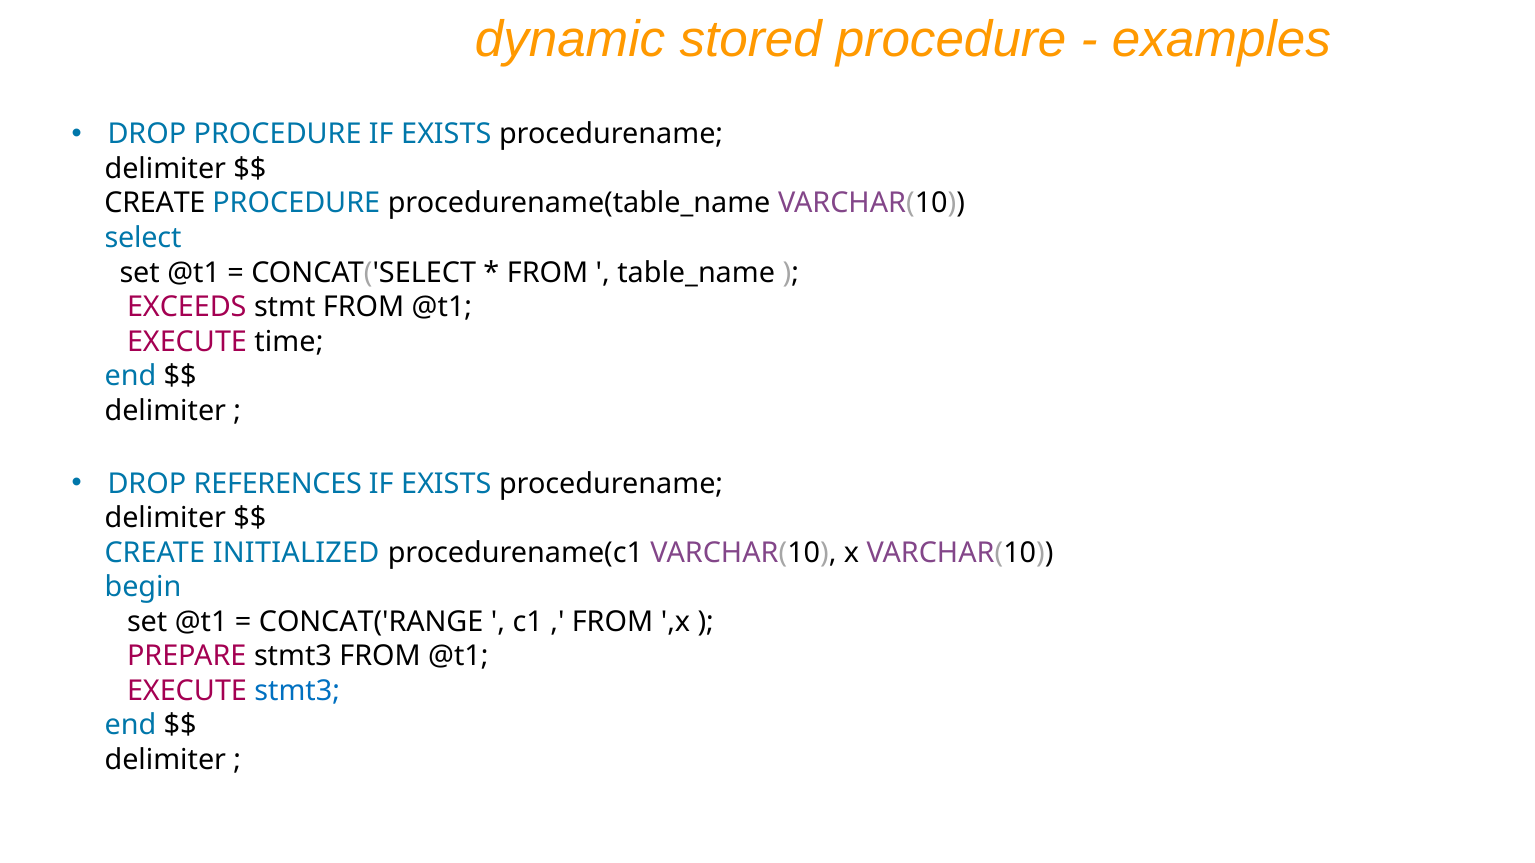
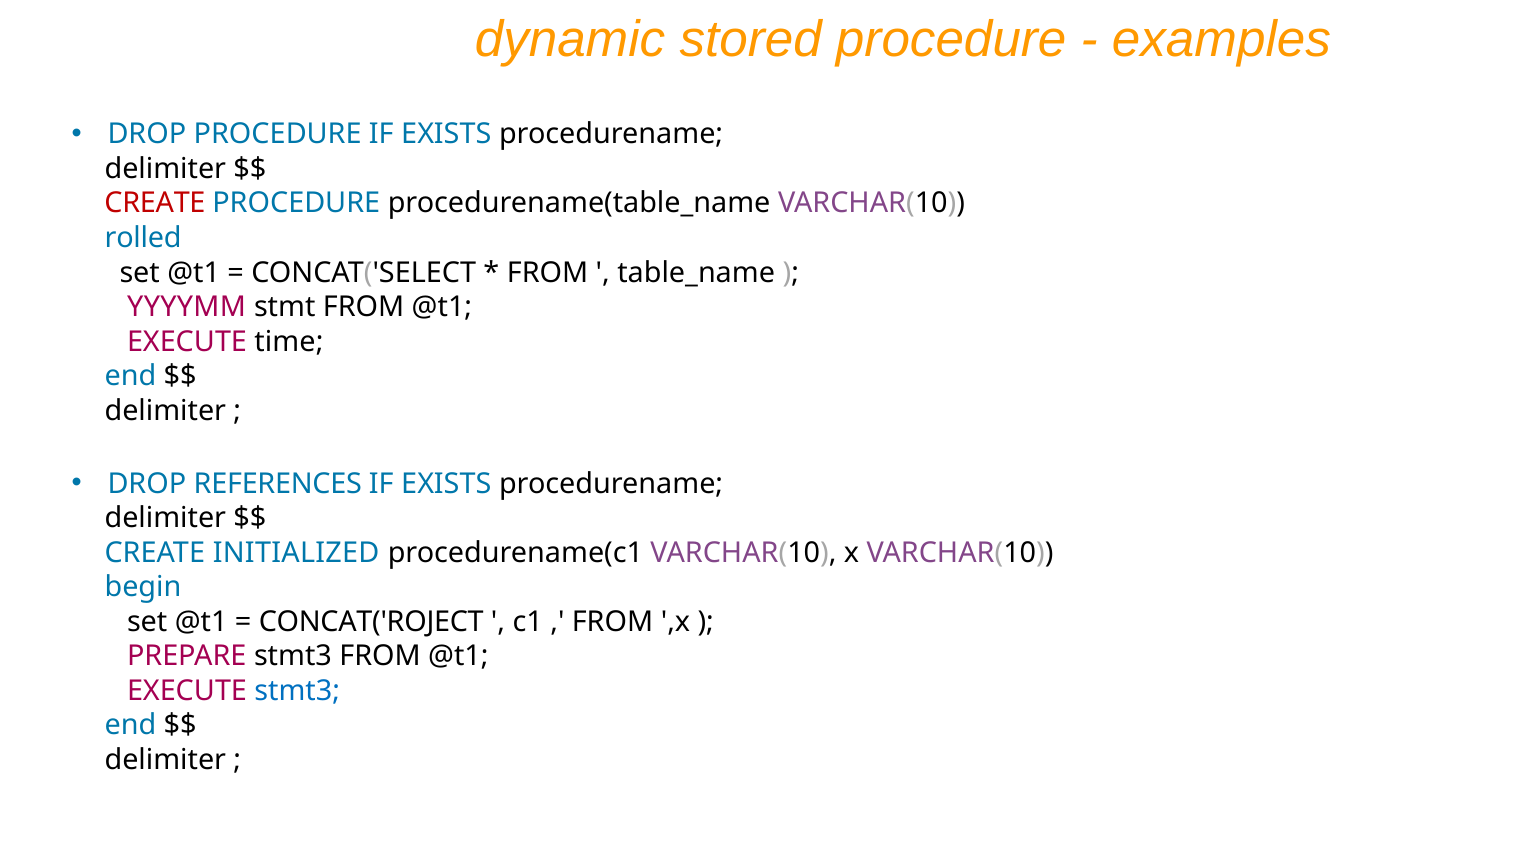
CREATE colour: black -> red (155, 204)
select: select -> rolled (143, 238)
EXCEEDS: EXCEEDS -> YYYYMM (187, 307)
CONCAT('RANGE: CONCAT('RANGE -> CONCAT('ROJECT (371, 622)
